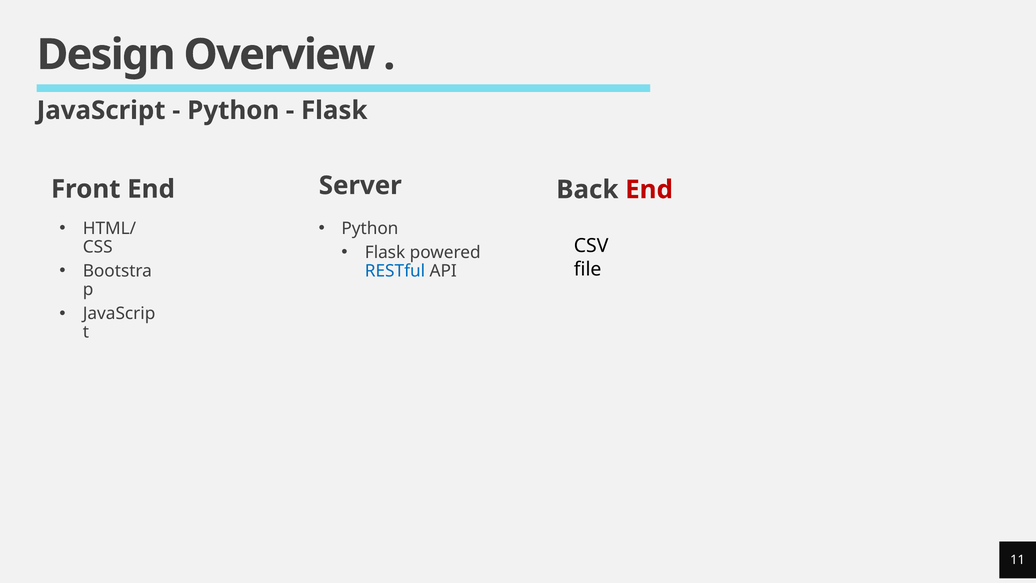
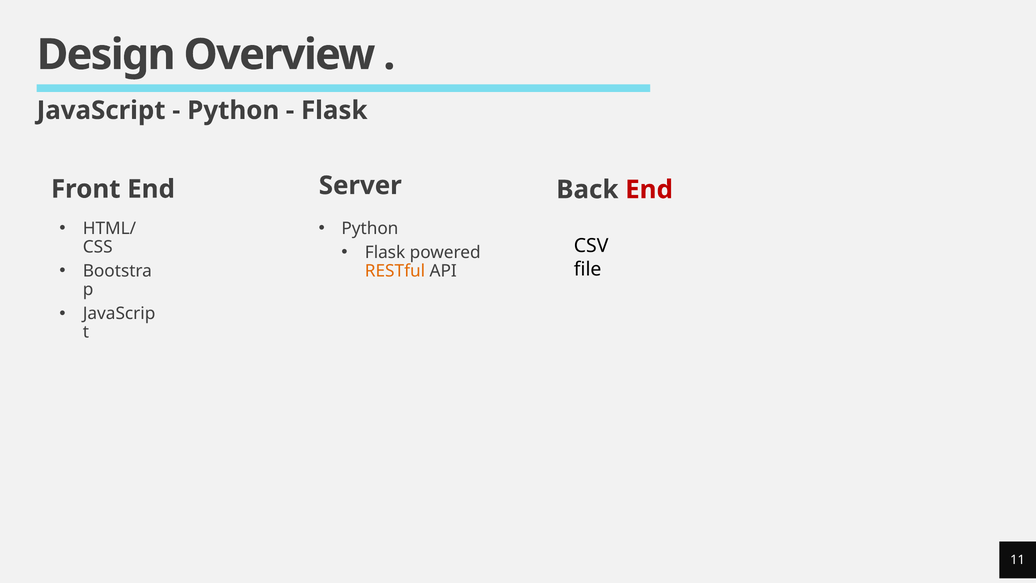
RESTful colour: blue -> orange (395, 271)
